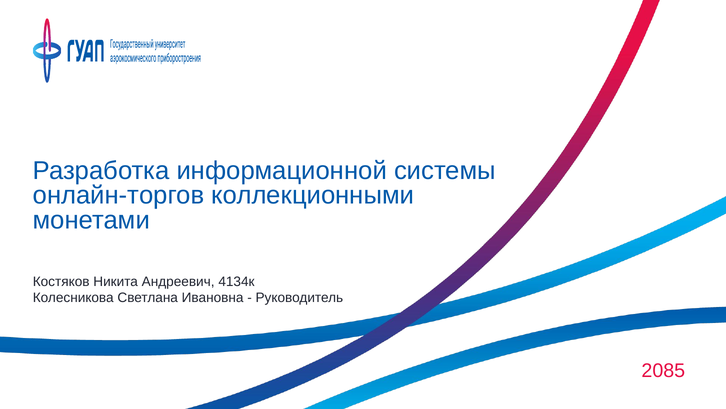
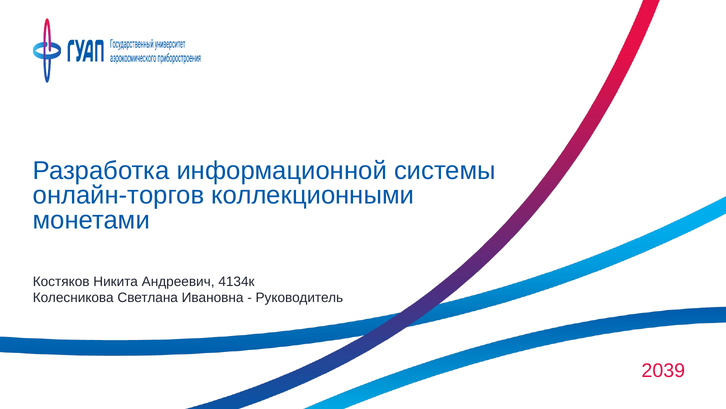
2085: 2085 -> 2039 (663, 370)
